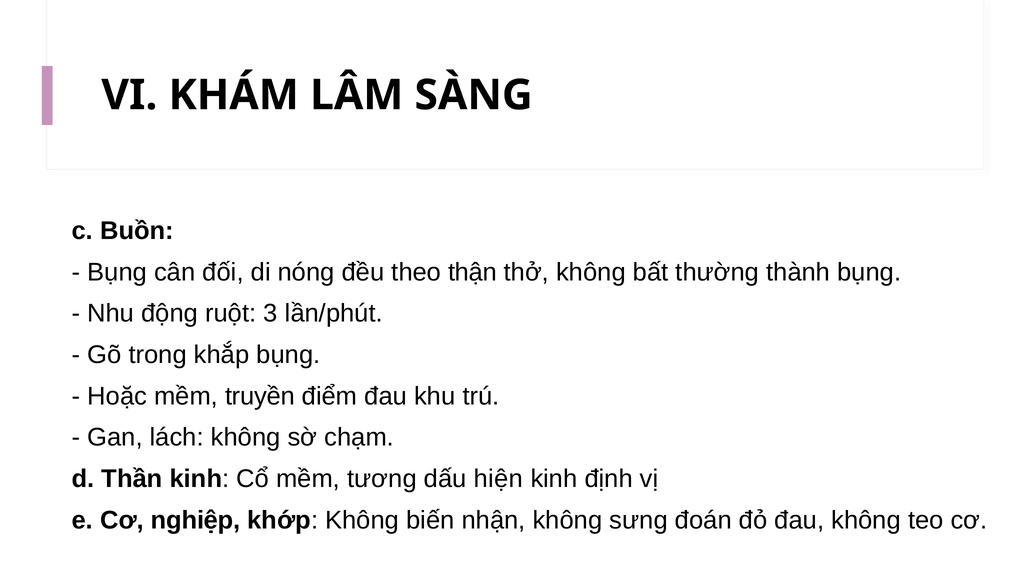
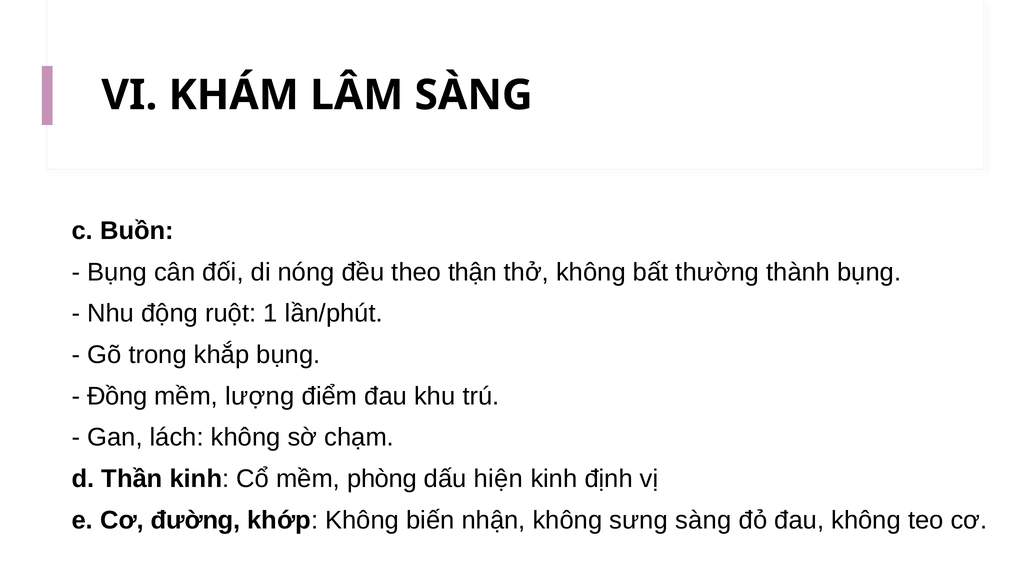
3: 3 -> 1 (271, 314)
Hoặc: Hoặc -> Đồng (117, 396)
truyền: truyền -> lượng (260, 396)
tương: tương -> phòng (382, 479)
nghiệp: nghiệp -> đường (196, 521)
sưng đoán: đoán -> sàng (703, 521)
